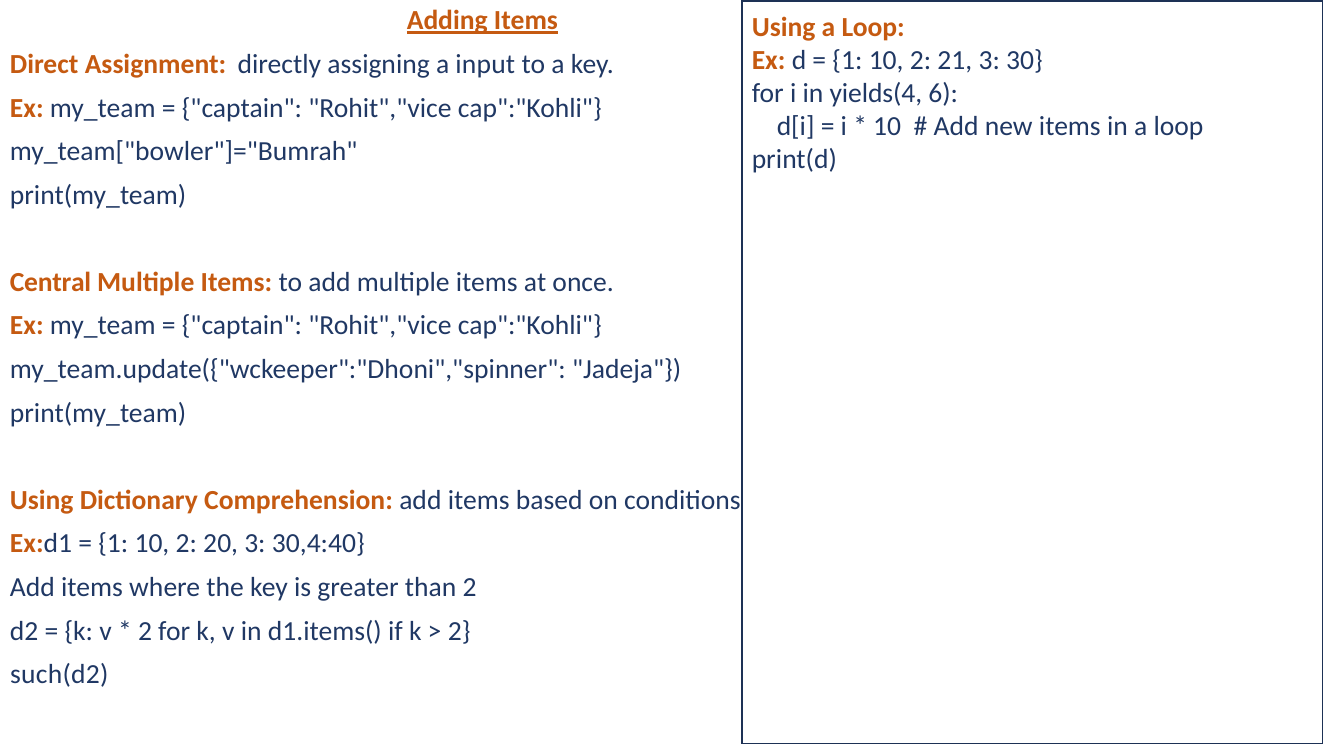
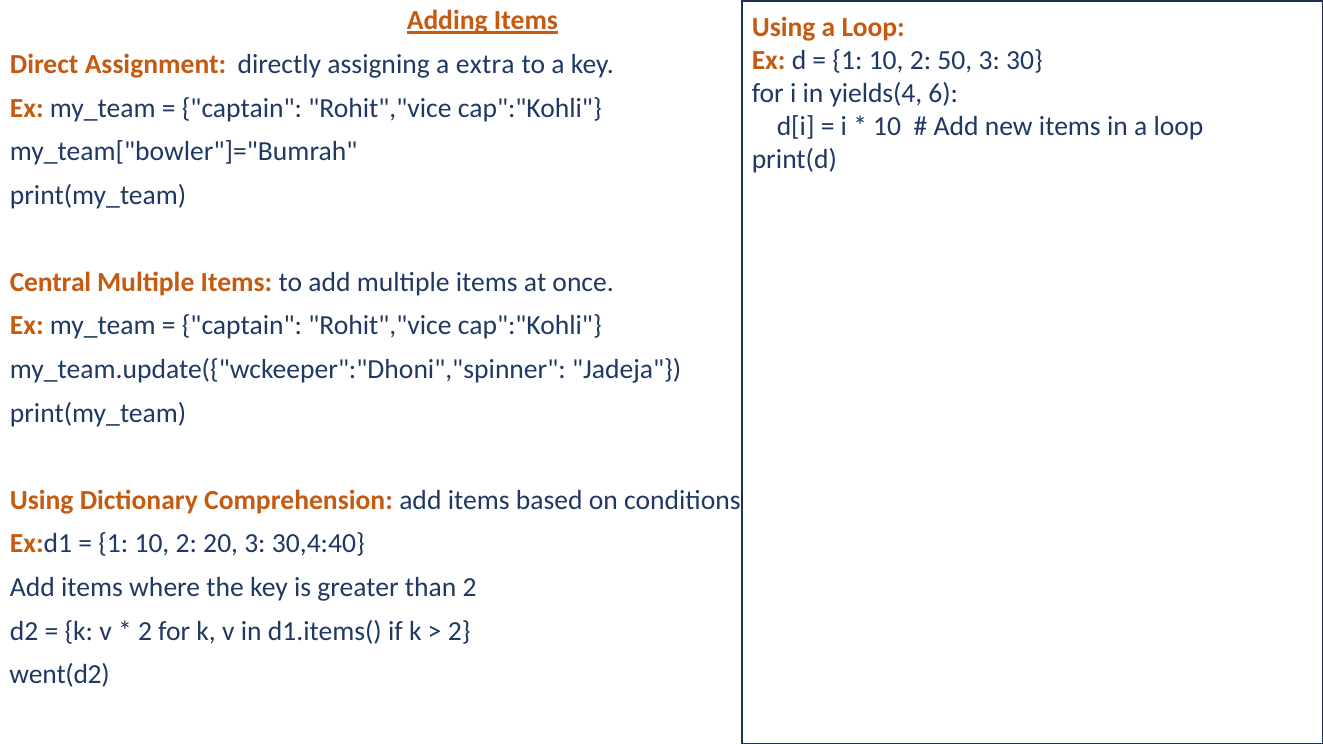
21: 21 -> 50 (955, 60)
input: input -> extra (485, 64)
such(d2: such(d2 -> went(d2 (60, 675)
